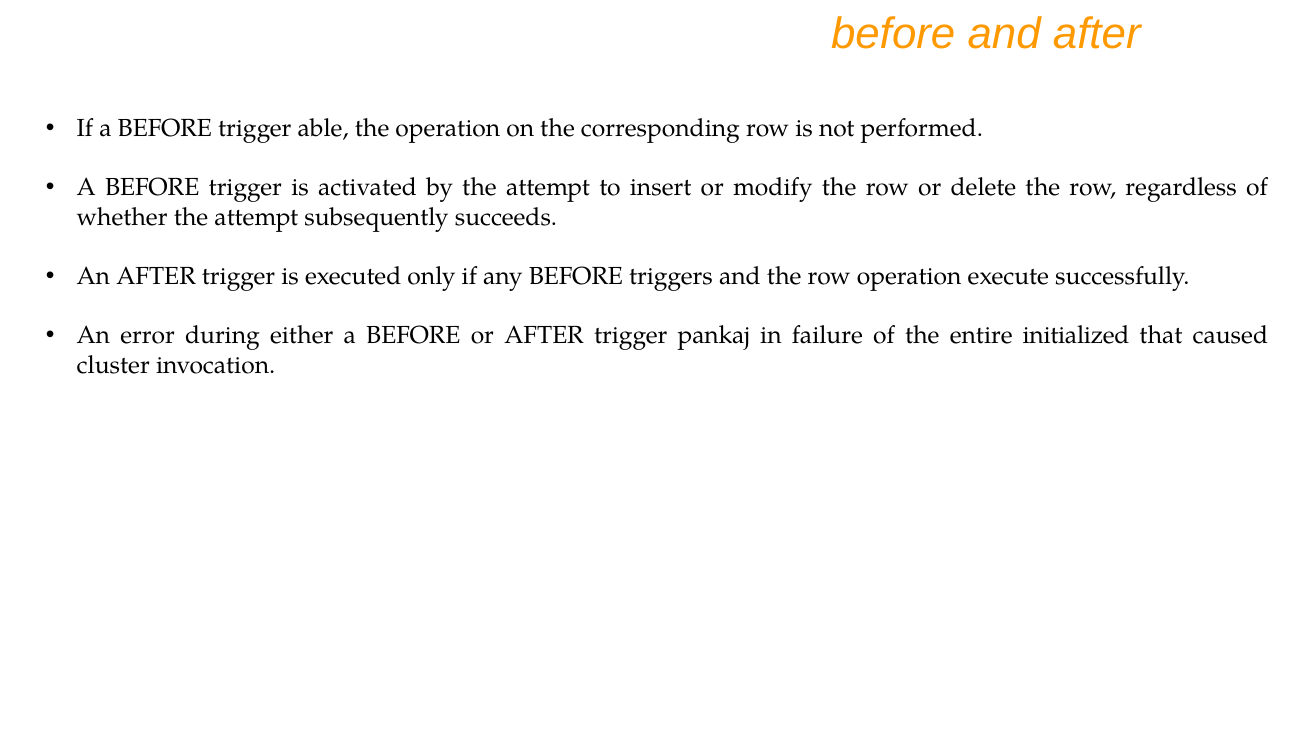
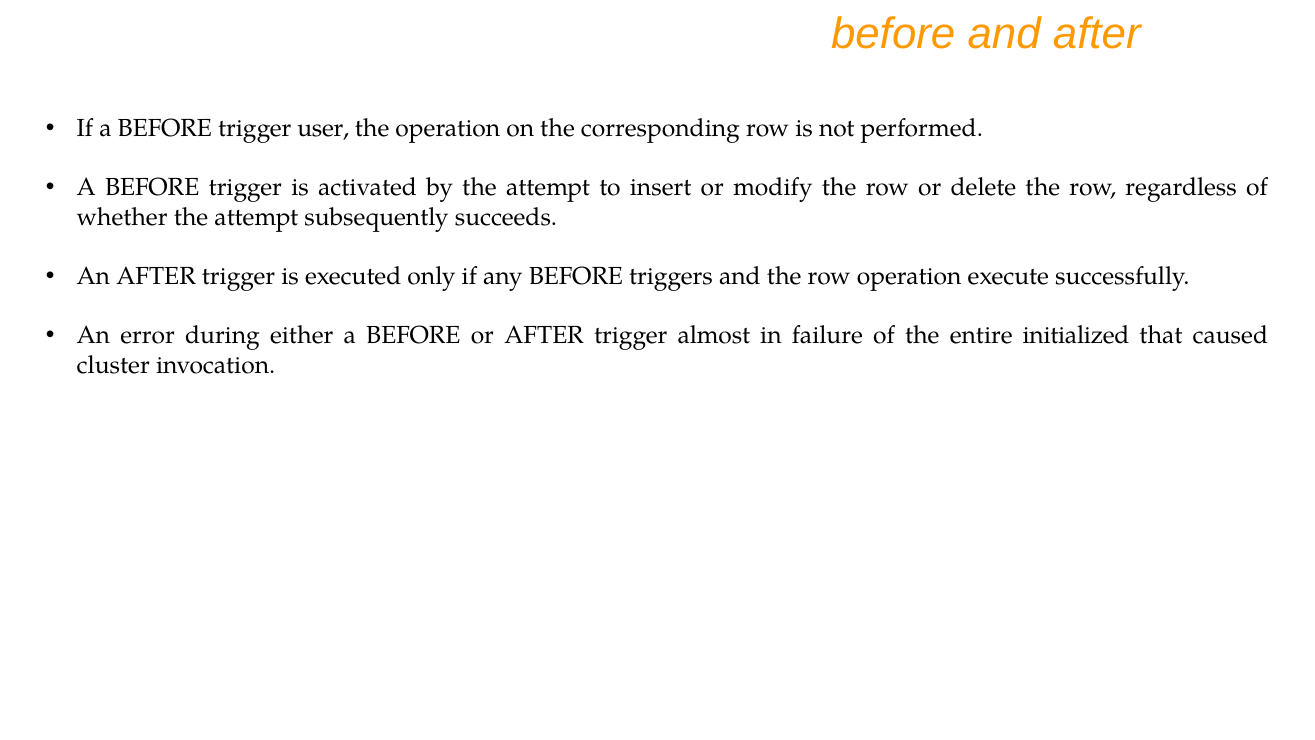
able: able -> user (323, 128)
pankaj: pankaj -> almost (714, 335)
